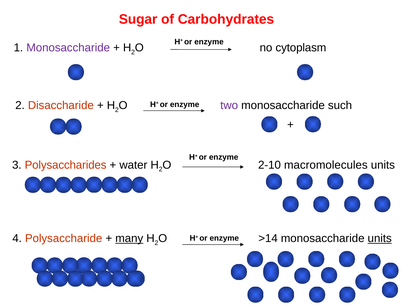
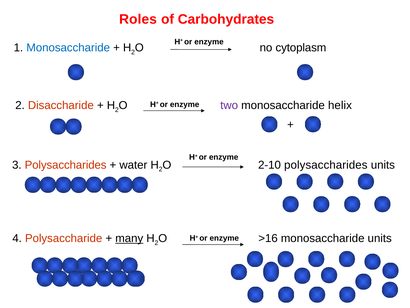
Sugar: Sugar -> Roles (138, 19)
Monosaccharide colour: purple -> blue (68, 48)
such: such -> helix (340, 105)
2-10 macromolecules: macromolecules -> polysaccharides (326, 165)
>14: >14 -> >16 (268, 238)
units underline: present -> none (380, 238)
